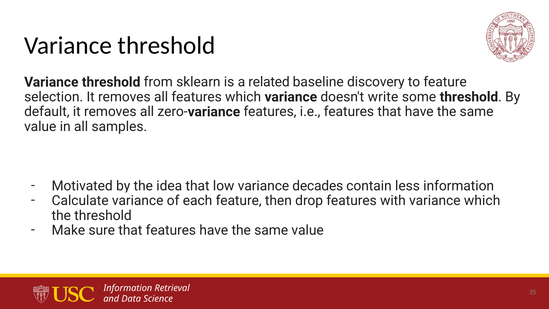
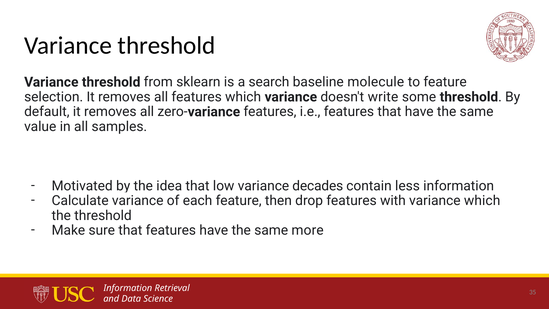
related: related -> search (269, 82)
discovery: discovery -> molecule (376, 82)
value: value -> more (308, 230)
